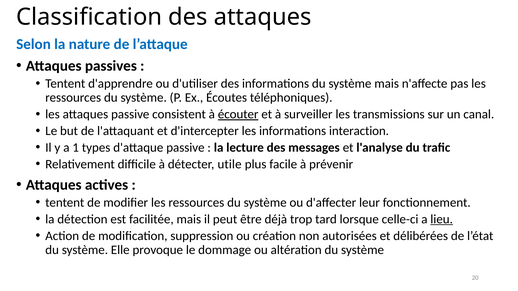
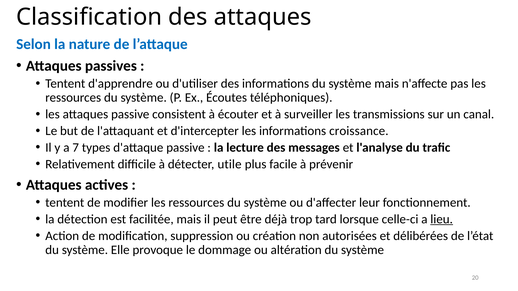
écouter underline: present -> none (238, 114)
interaction: interaction -> croissance (359, 131)
1: 1 -> 7 (76, 148)
